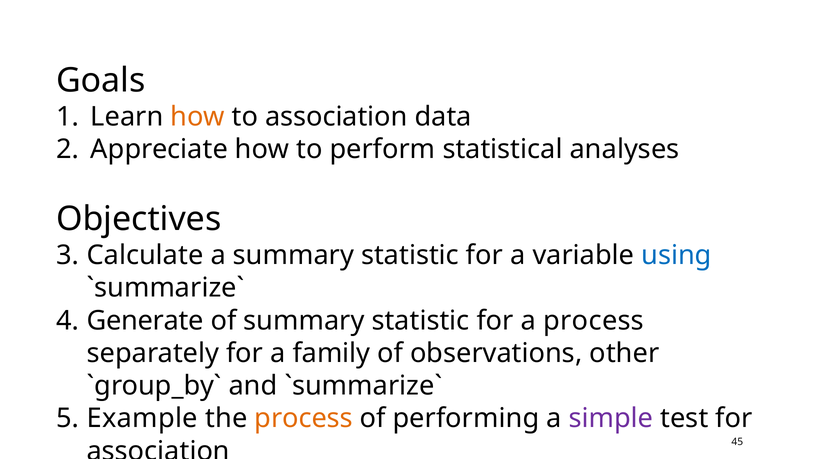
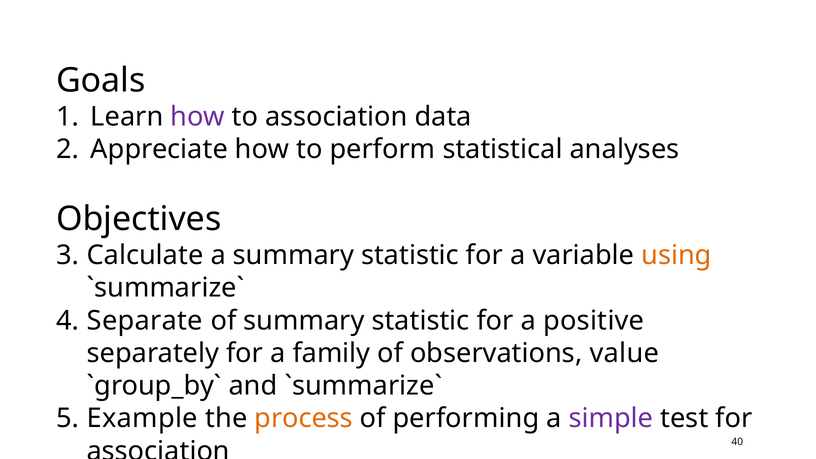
how colour: orange -> purple (198, 117)
using colour: blue -> orange (676, 255)
Generate: Generate -> Separate (145, 321)
a process: process -> positive (594, 321)
other: other -> value (624, 353)
45: 45 -> 40 (737, 442)
